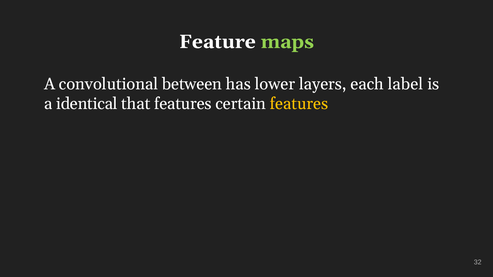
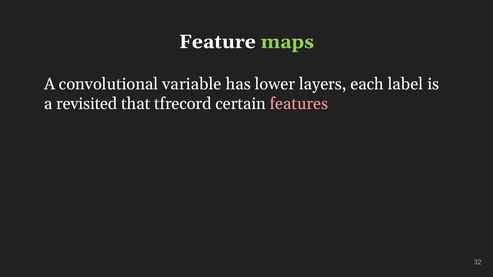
between: between -> variable (192, 84)
identical: identical -> revisited (87, 104)
that features: features -> tfrecord (183, 104)
features colour: yellow -> pink (299, 104)
